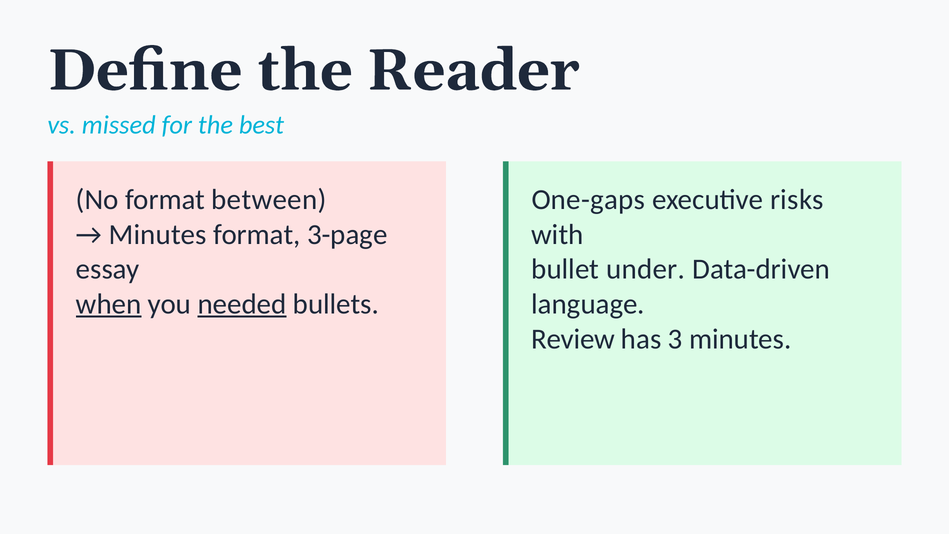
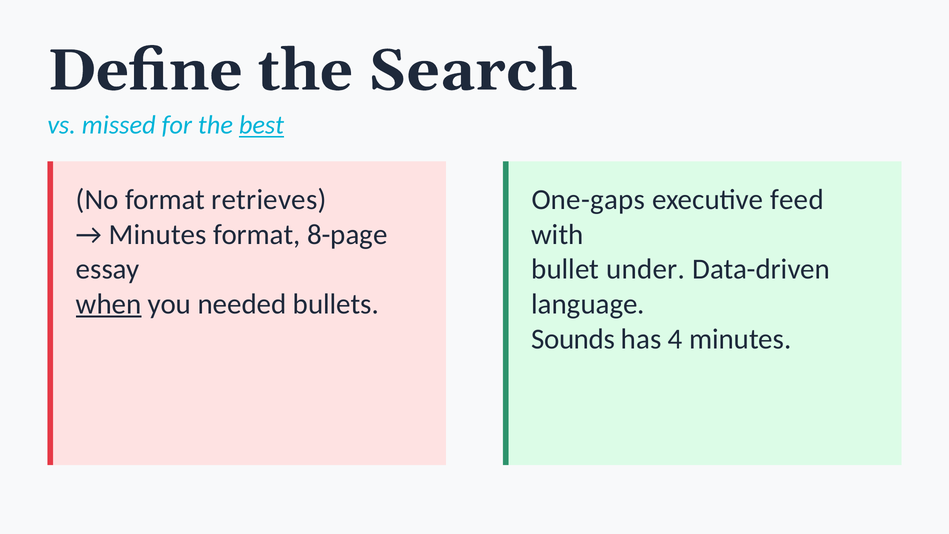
Reader: Reader -> Search (473, 70)
best underline: none -> present (261, 125)
between: between -> retrieves (269, 200)
risks: risks -> feed (797, 200)
3-page: 3-page -> 8-page (347, 234)
needed underline: present -> none (242, 304)
Review: Review -> Sounds (573, 339)
3: 3 -> 4 (675, 339)
